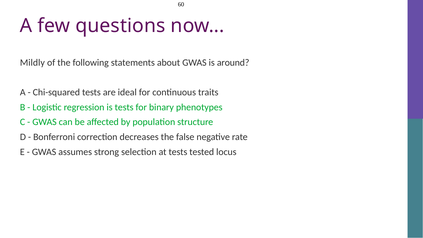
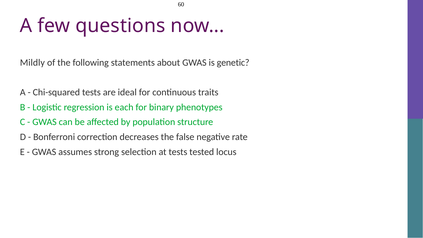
around: around -> genetic (233, 63)
is tests: tests -> each (124, 107)
